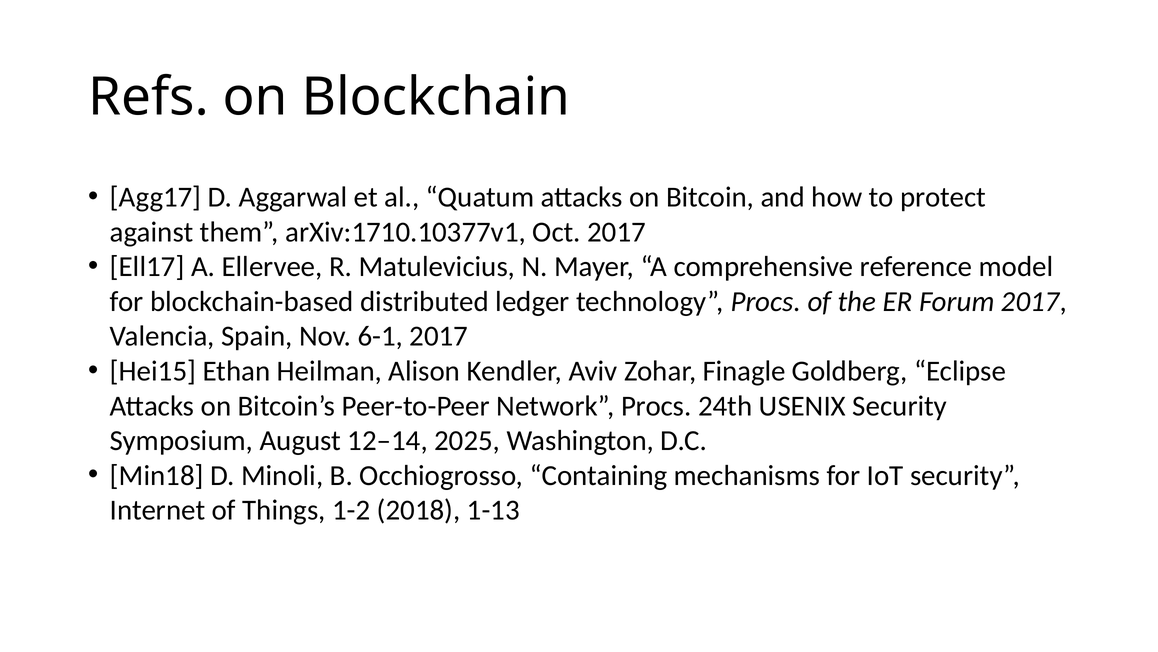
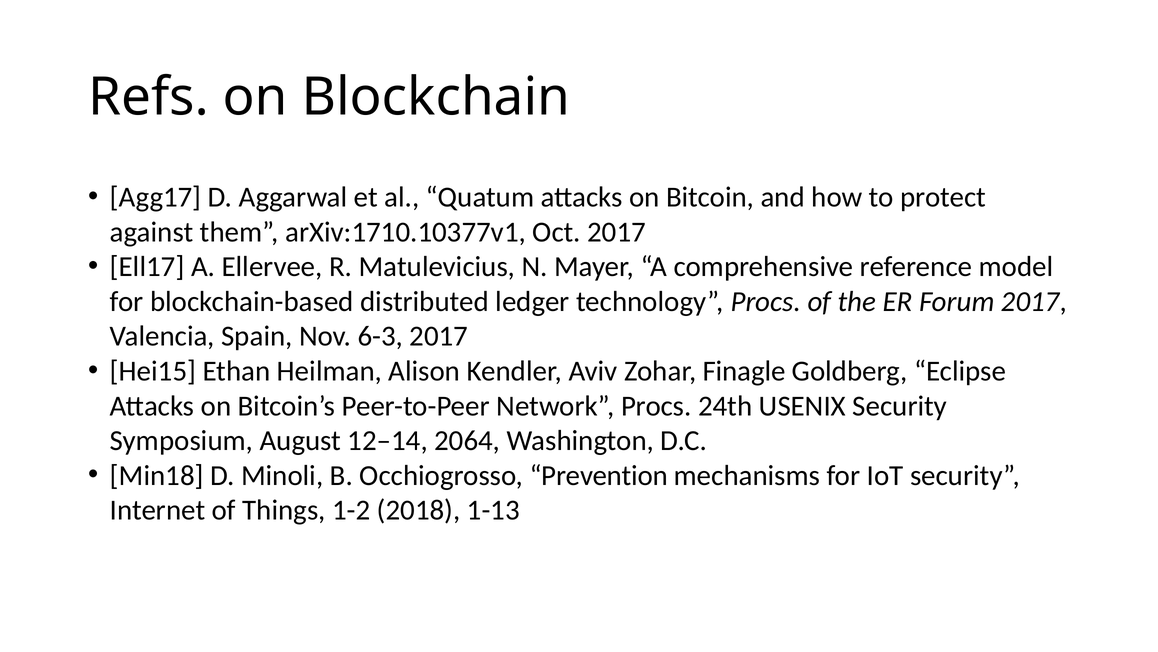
6-1: 6-1 -> 6-3 (380, 336)
2025: 2025 -> 2064 (467, 440)
Containing: Containing -> Prevention (599, 475)
